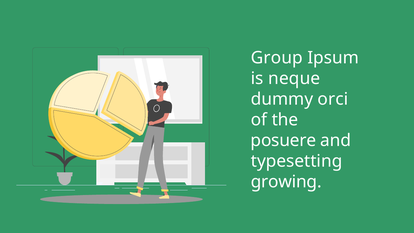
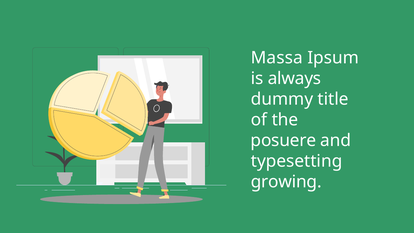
Group: Group -> Massa (277, 58)
neque: neque -> always (294, 78)
orci: orci -> title (333, 99)
